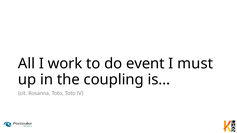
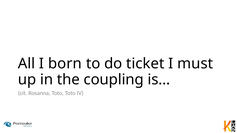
work: work -> born (65, 64)
event: event -> ticket (145, 64)
